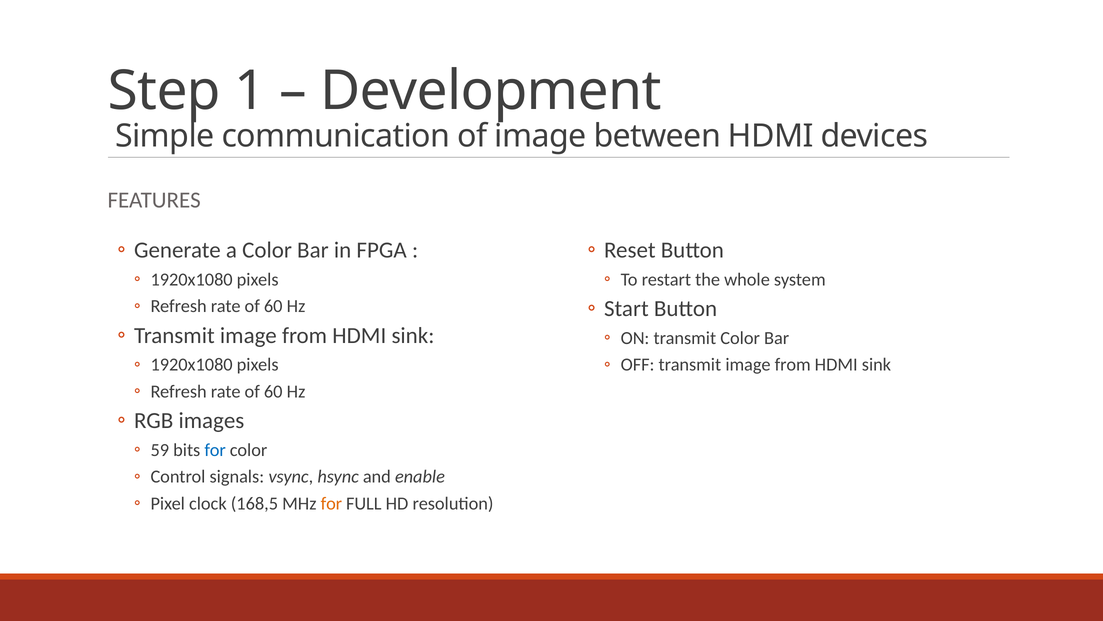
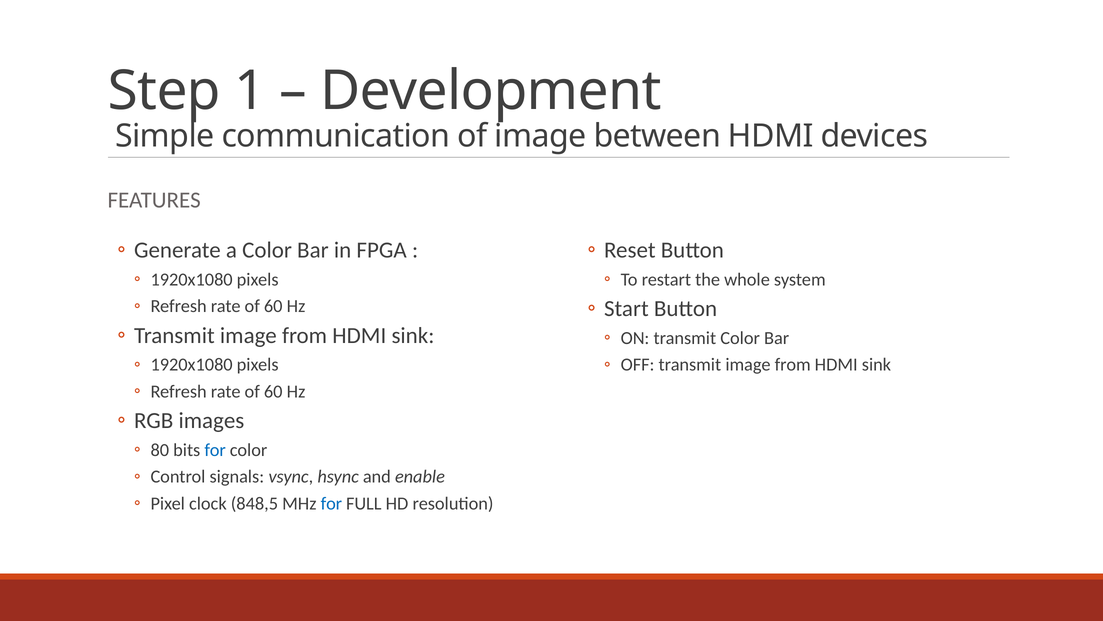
59: 59 -> 80 (160, 450)
168,5: 168,5 -> 848,5 (254, 503)
for colour: orange -> blue (331, 503)
